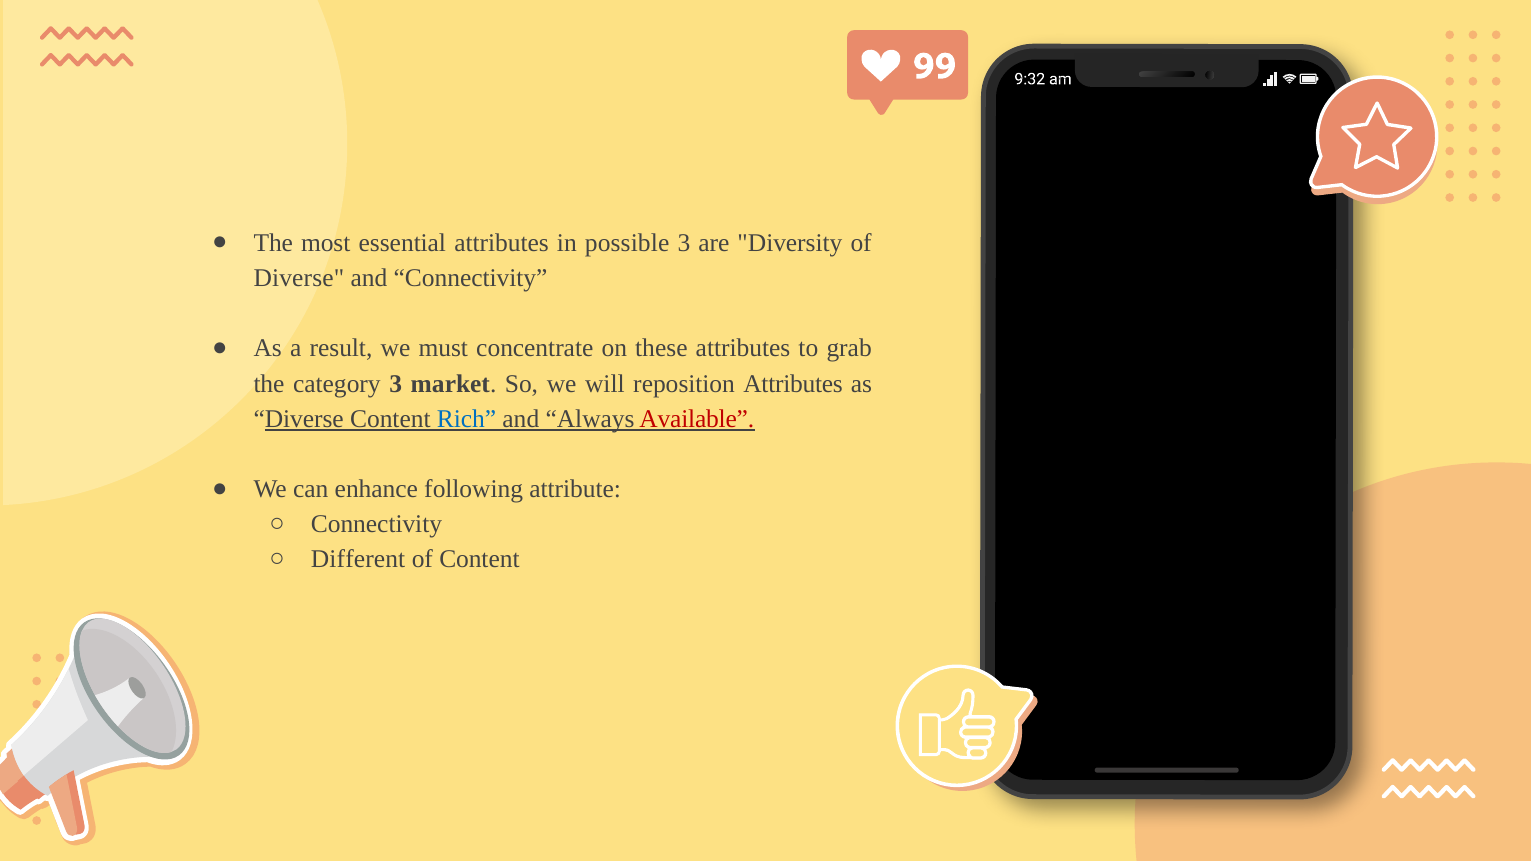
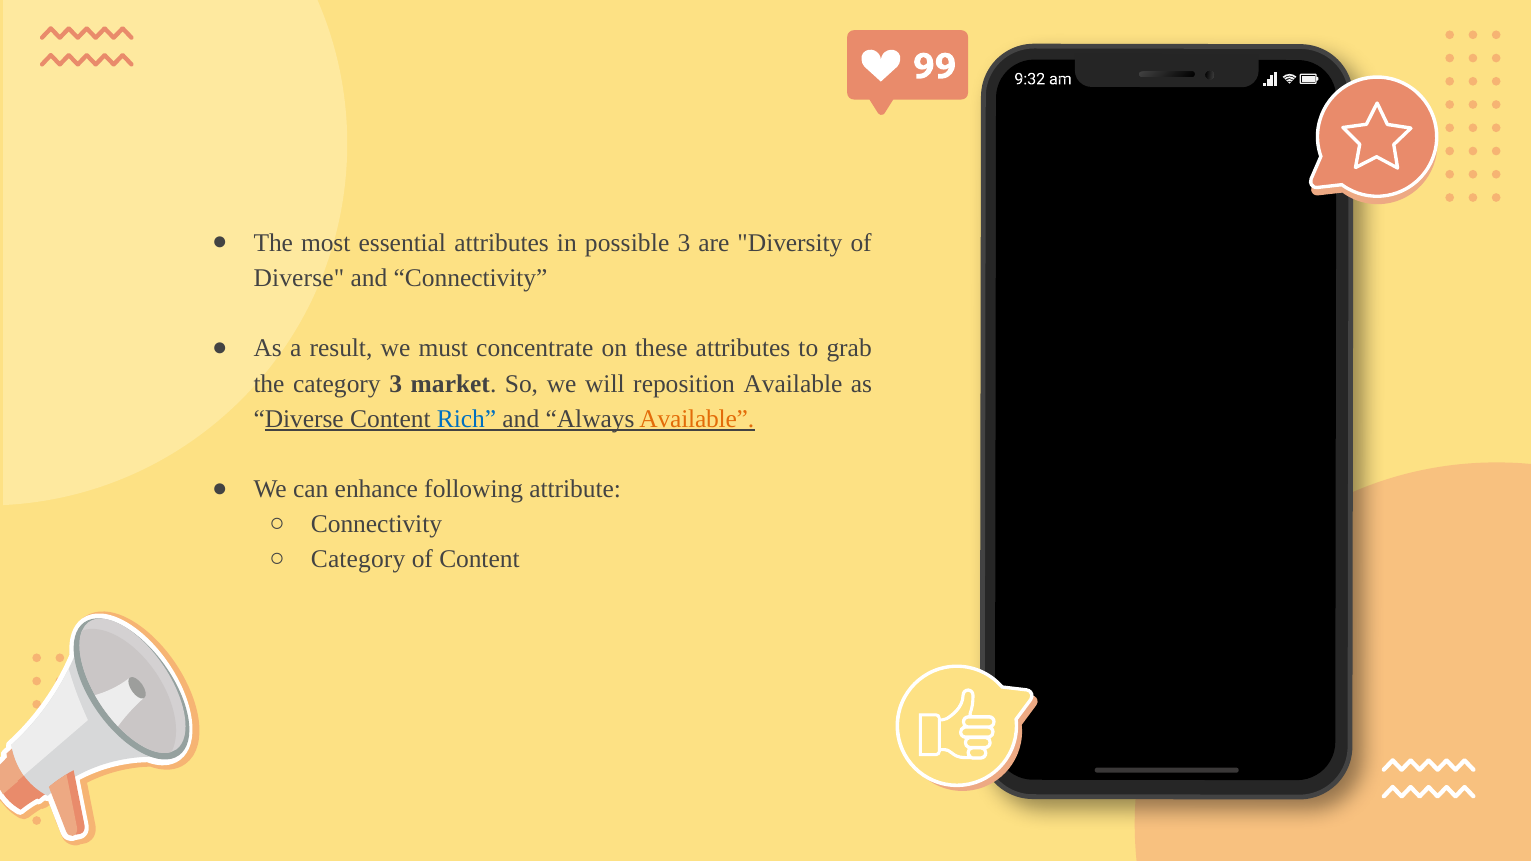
reposition Attributes: Attributes -> Available (793, 384)
Available colour: red -> orange (697, 419)
Different: Different -> Category (358, 560)
